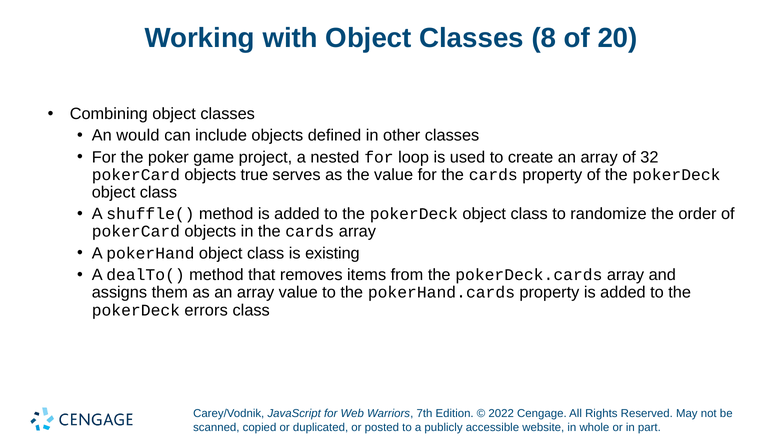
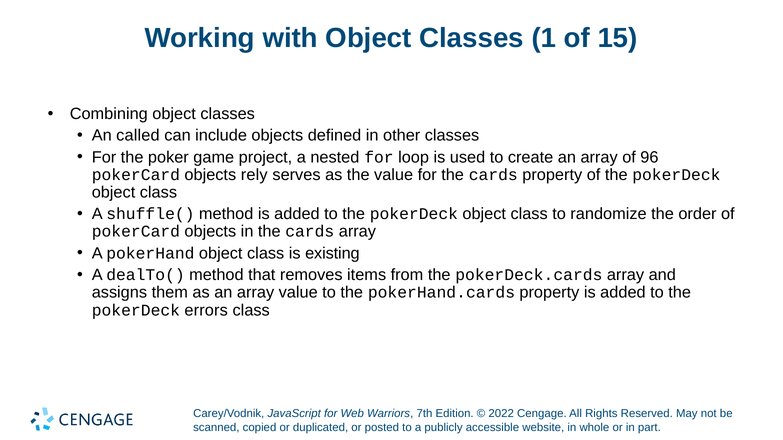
8: 8 -> 1 (544, 38)
20: 20 -> 15 (618, 38)
would: would -> called (138, 136)
32: 32 -> 96 (649, 157)
true: true -> rely (254, 175)
